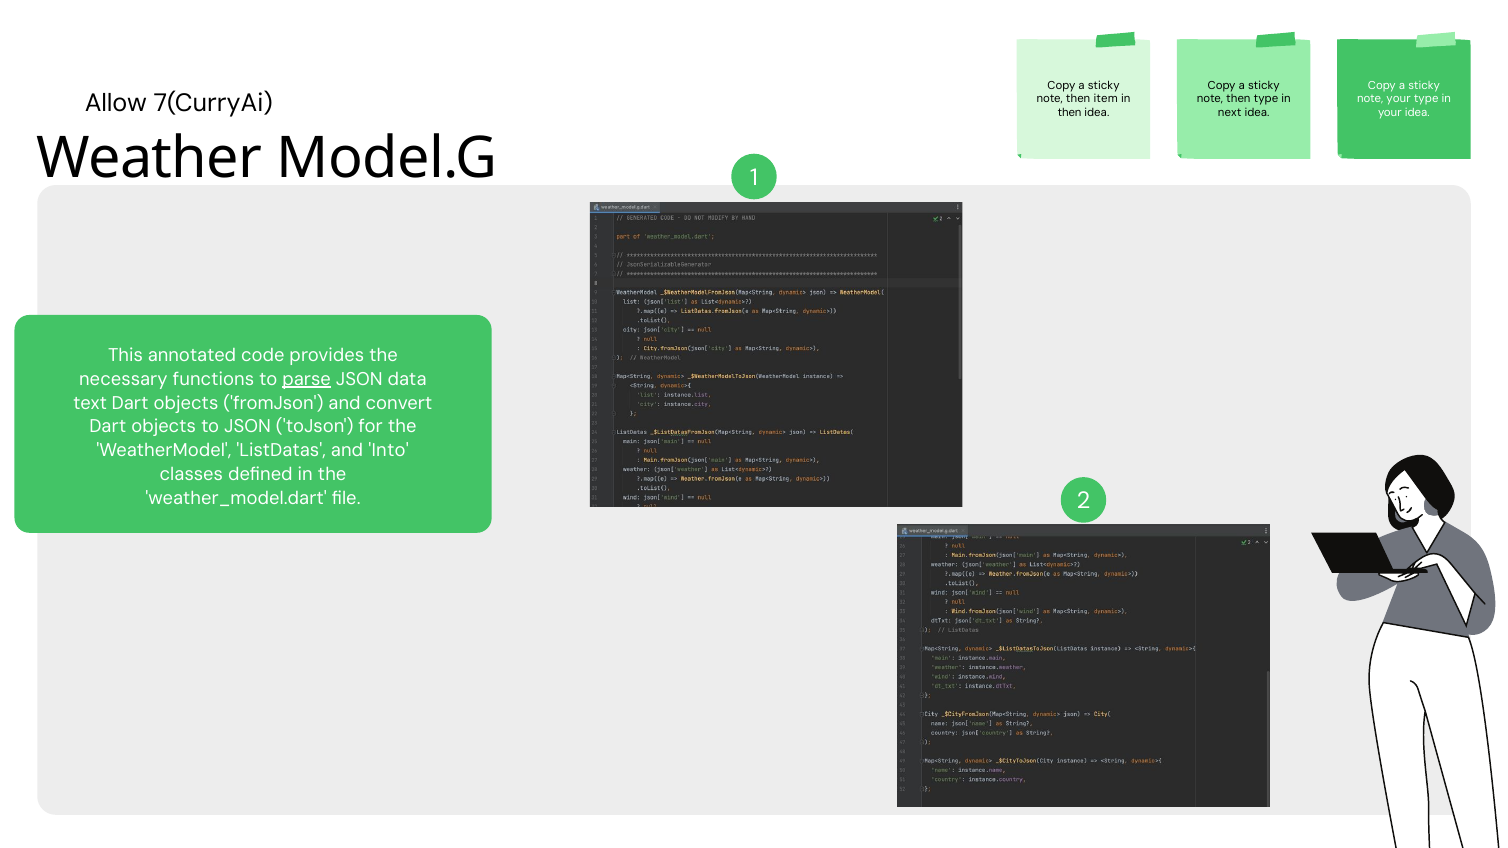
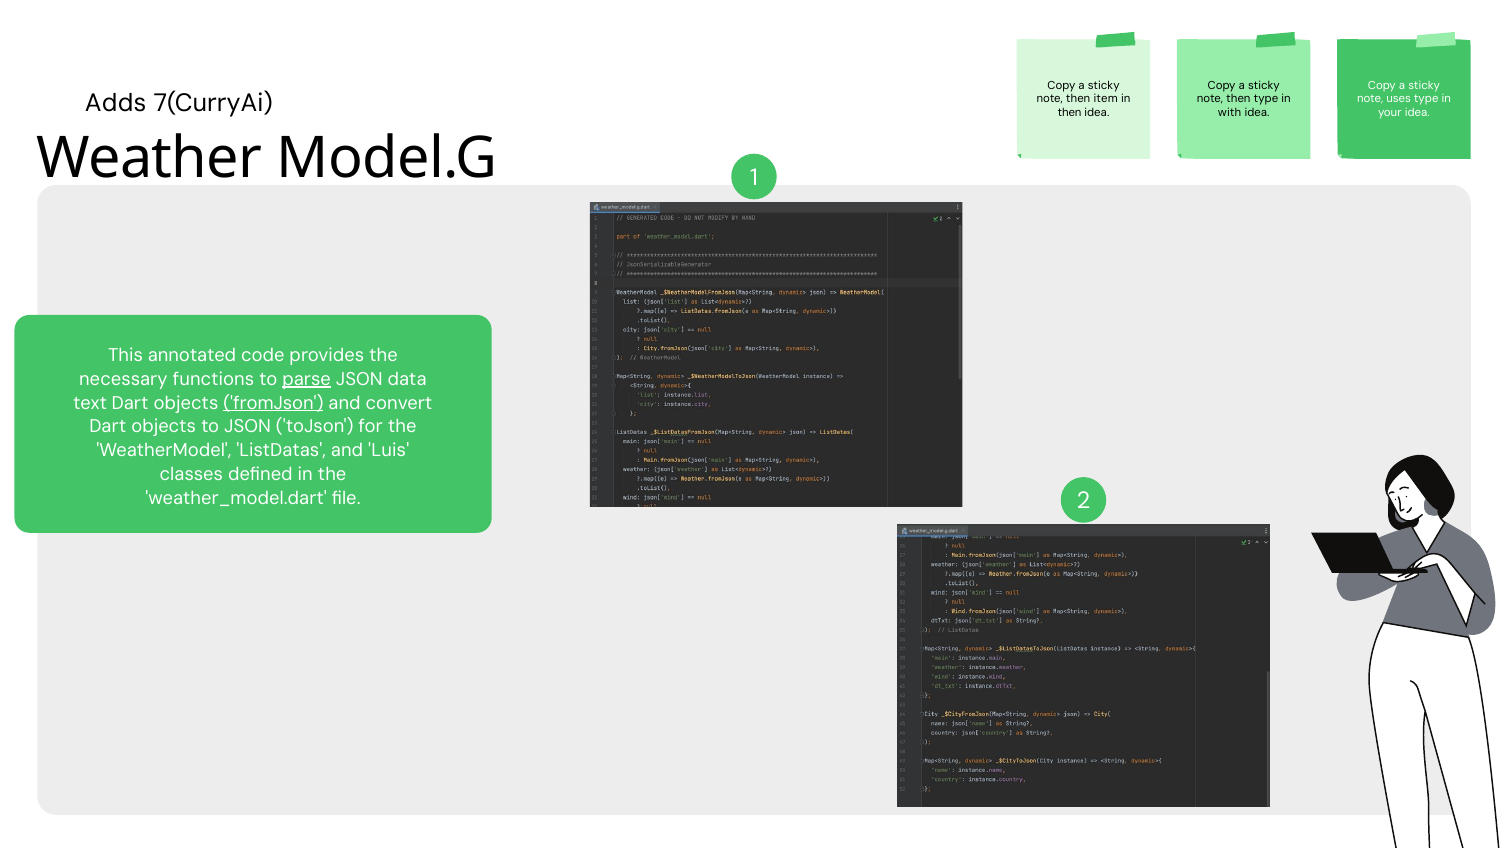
Allow: Allow -> Adds (116, 103)
note your: your -> uses (1399, 99)
next: next -> with (1230, 112)
fromJson underline: none -> present (273, 403)
Into: Into -> Luis (389, 451)
